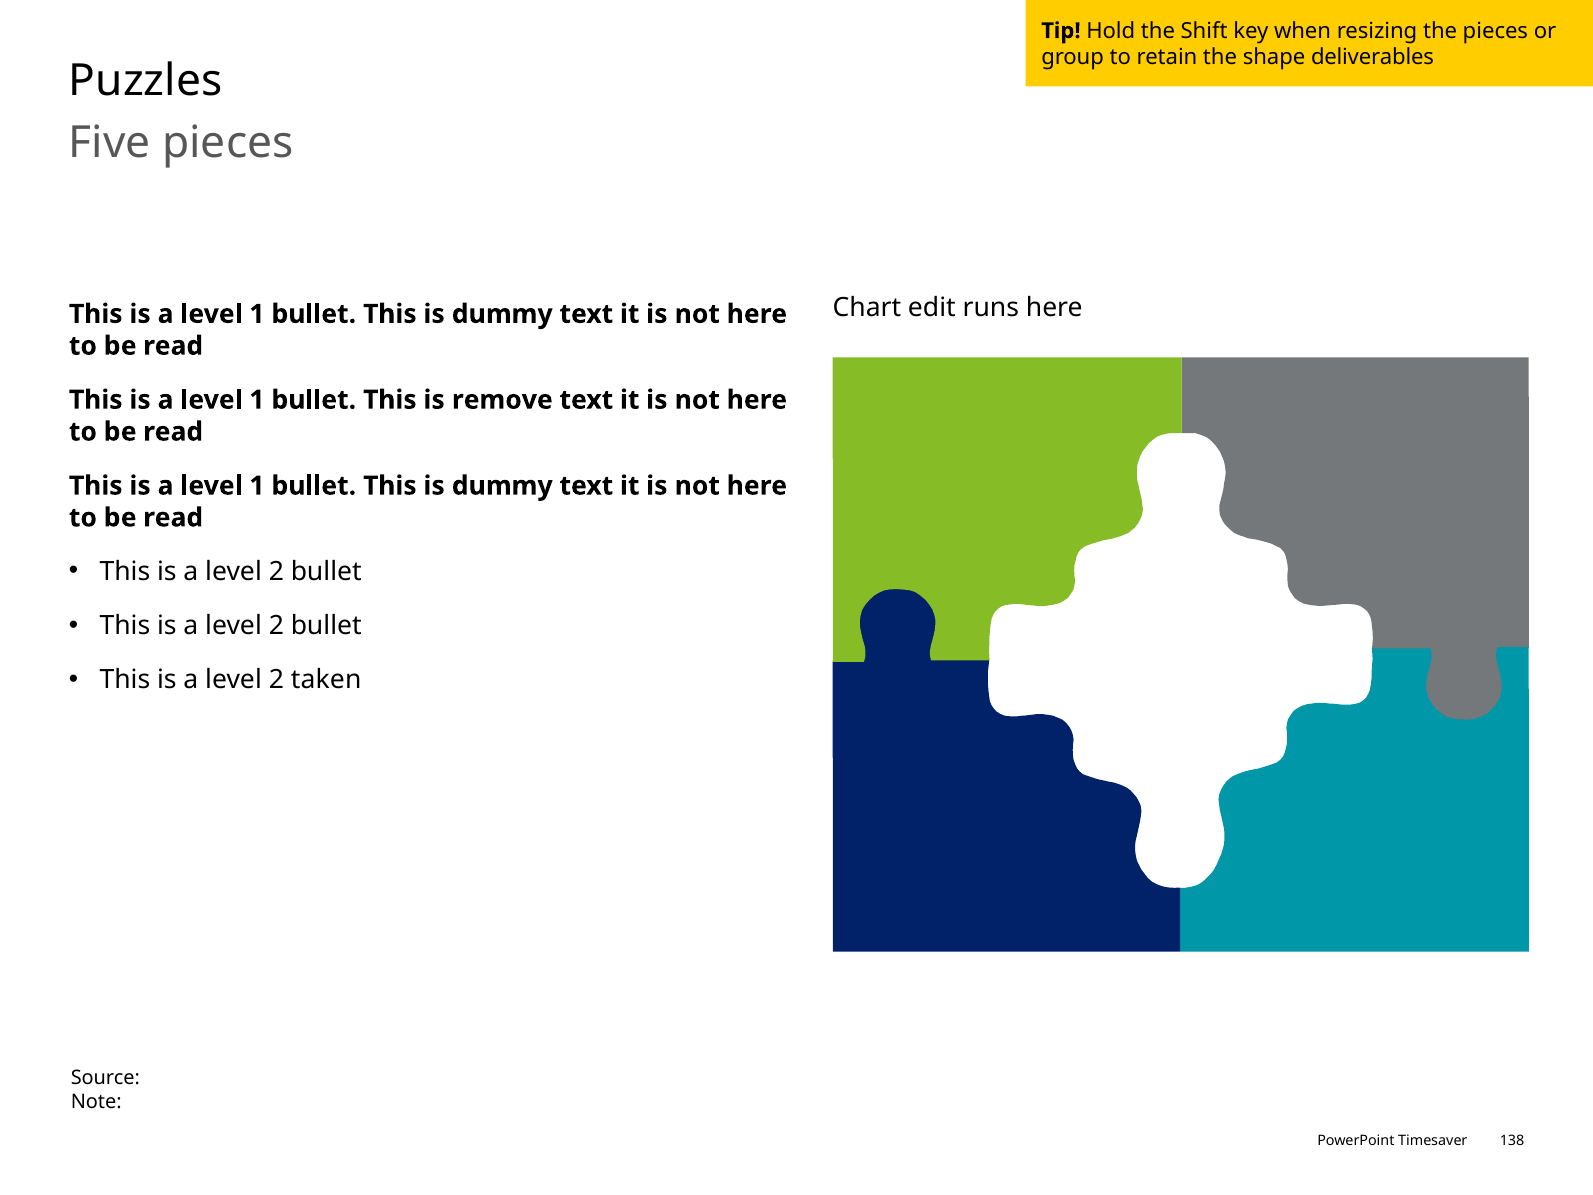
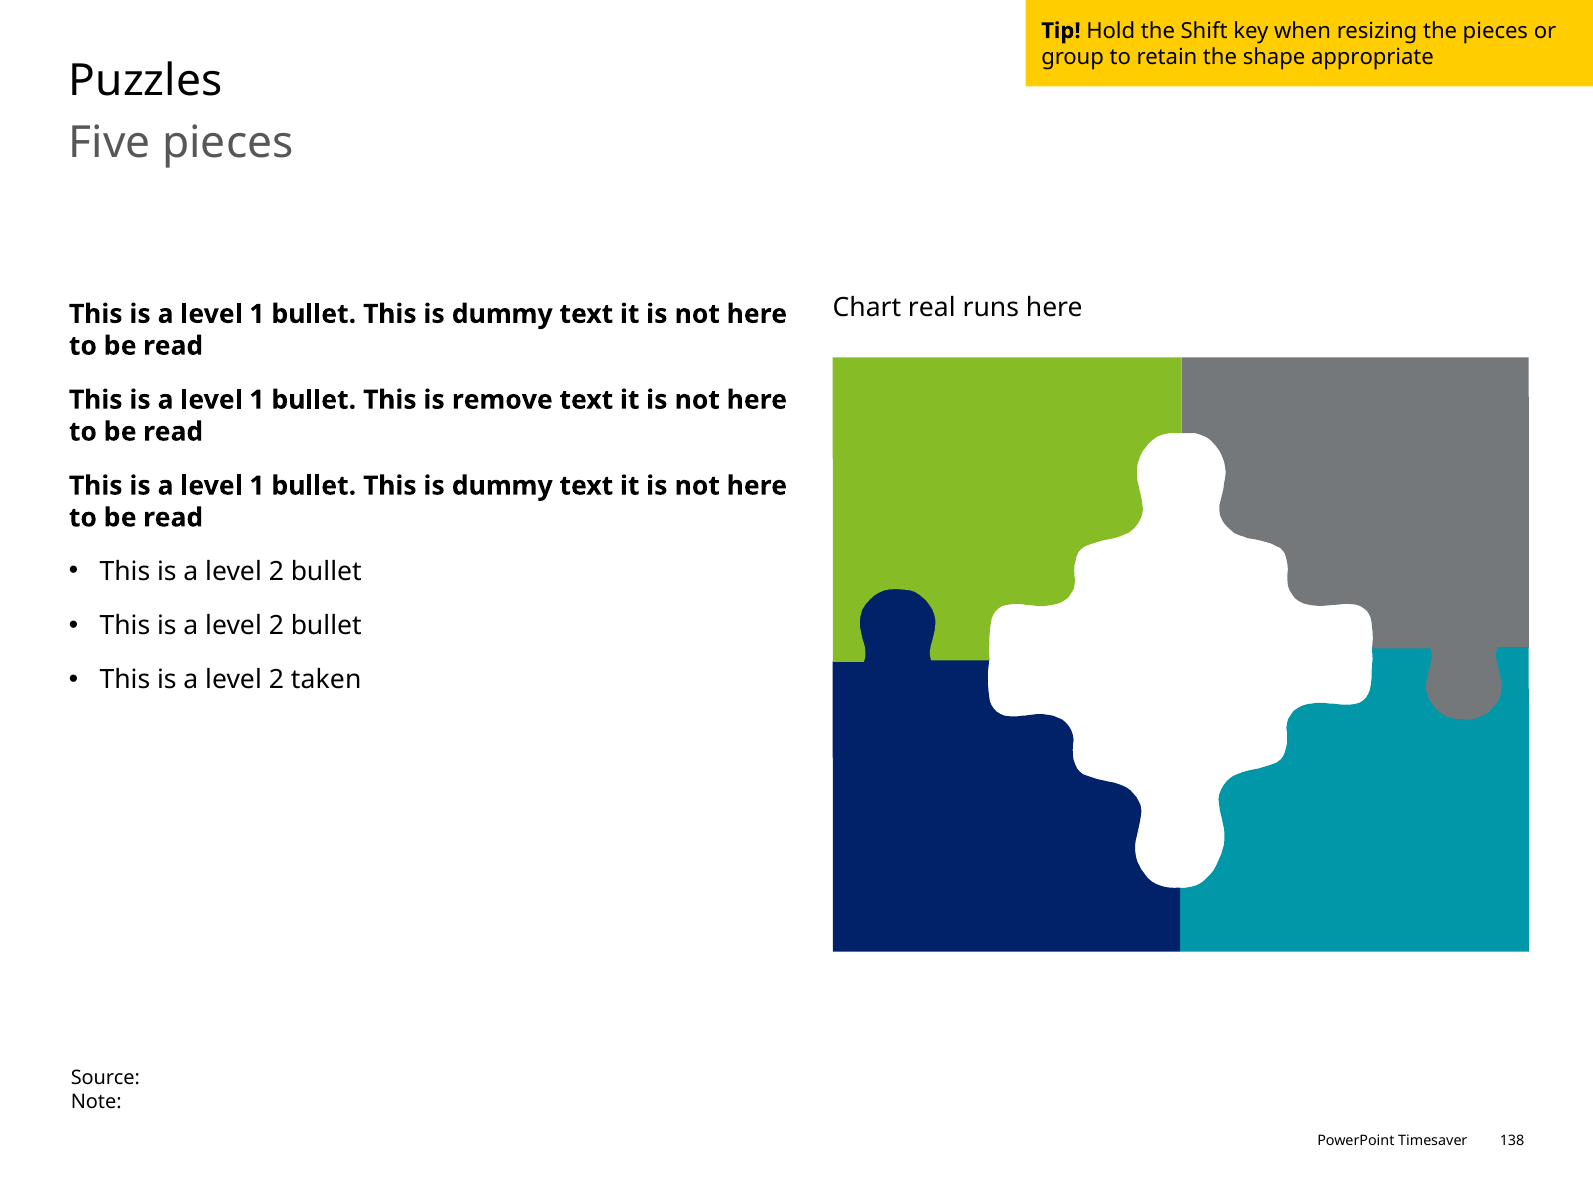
deliverables: deliverables -> appropriate (1372, 57)
edit: edit -> real (932, 308)
